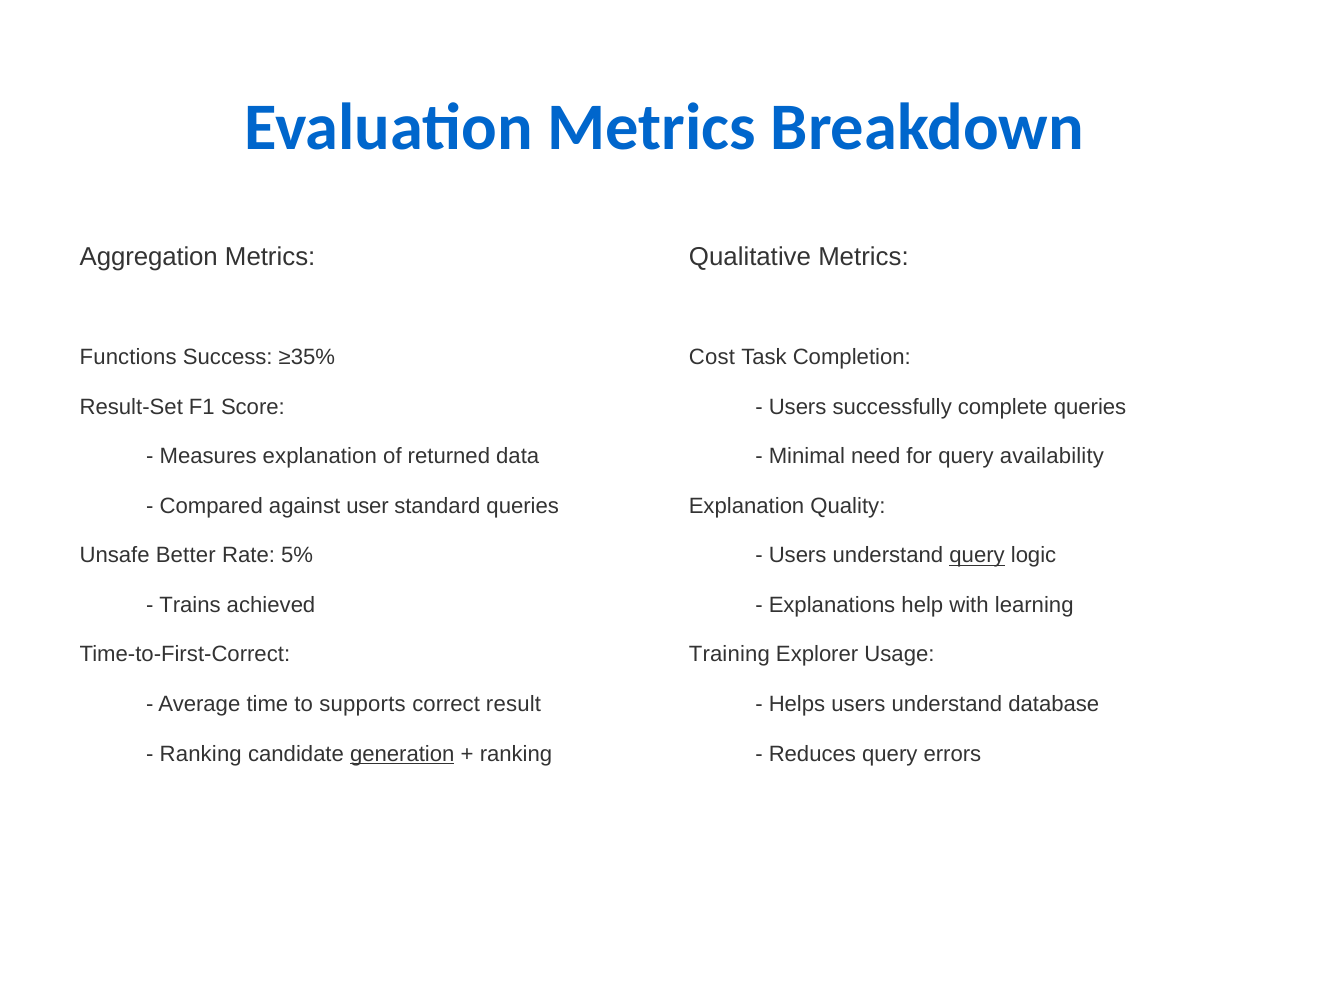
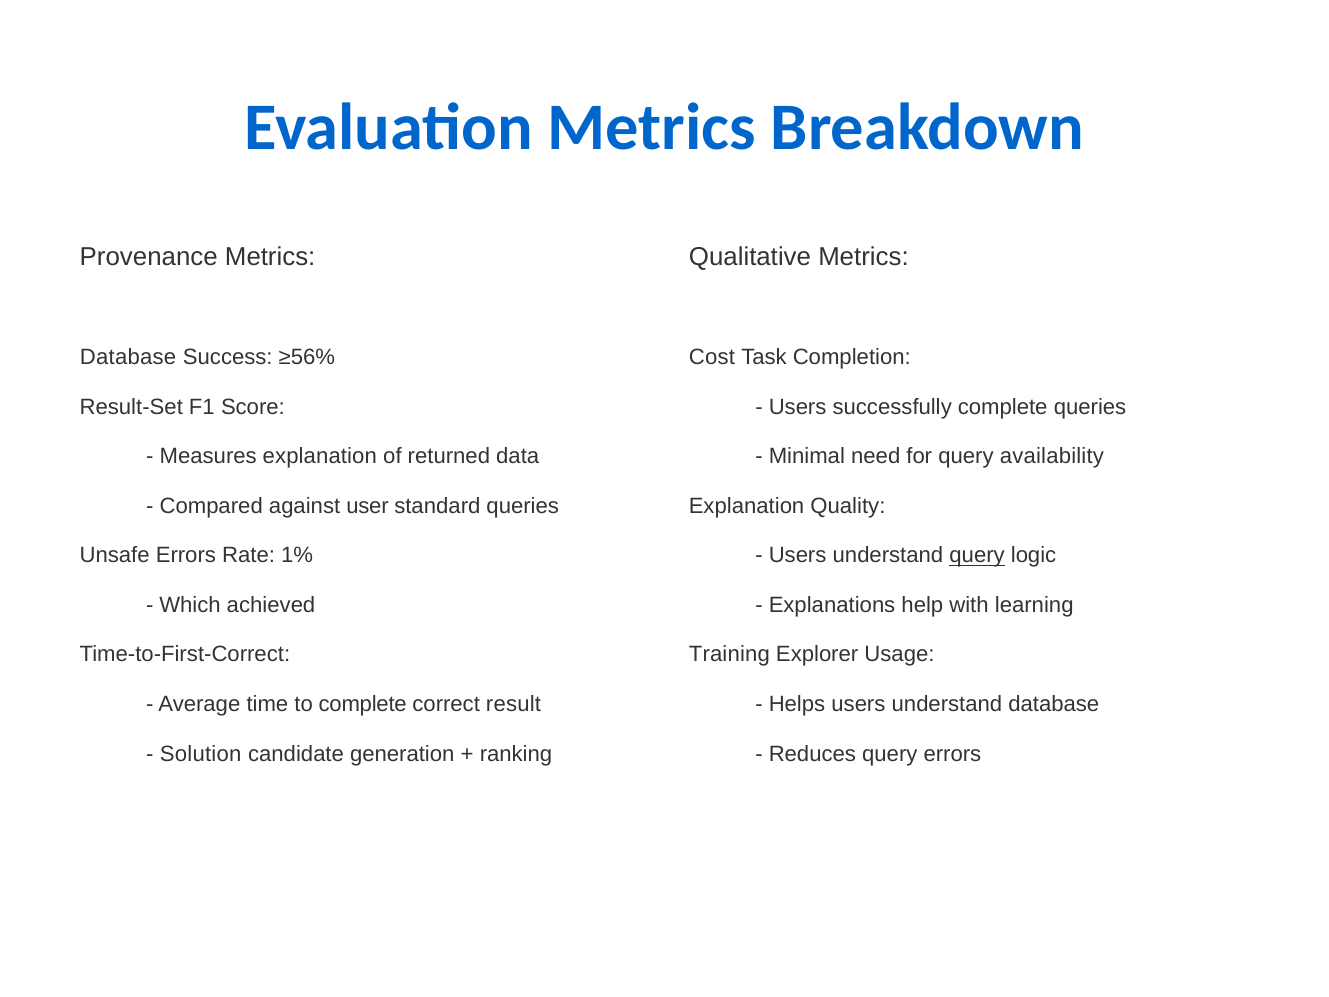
Aggregation: Aggregation -> Provenance (149, 257)
Functions: Functions -> Database (128, 358)
≥35%: ≥35% -> ≥56% (307, 358)
Unsafe Better: Better -> Errors (186, 556)
5%: 5% -> 1% (297, 556)
Trains: Trains -> Which (190, 605)
to supports: supports -> complete (363, 704)
Ranking: Ranking -> Solution (201, 754)
generation underline: present -> none (402, 754)
